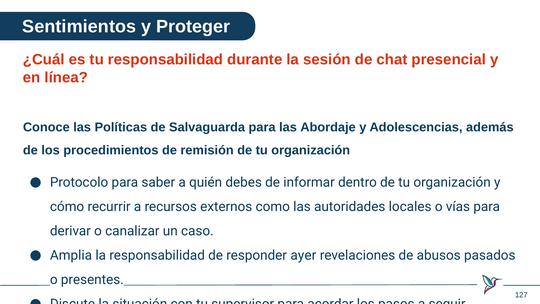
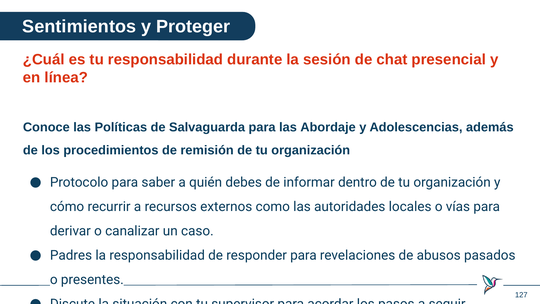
Amplia: Amplia -> Padres (71, 255)
responder ayer: ayer -> para (303, 255)
